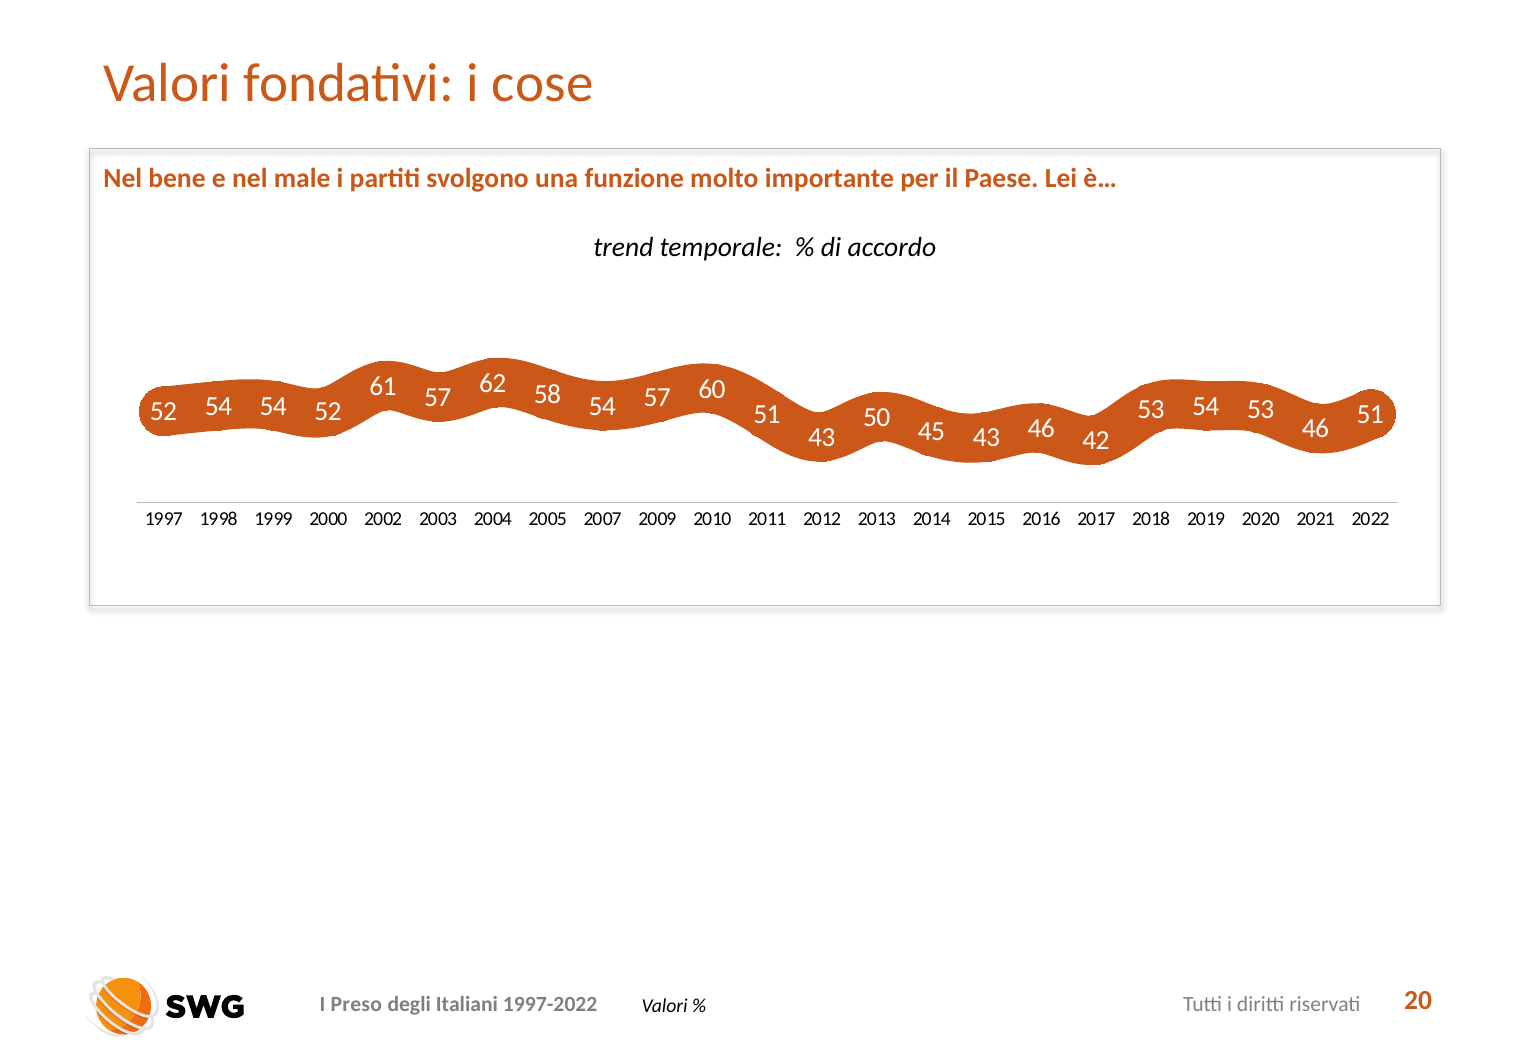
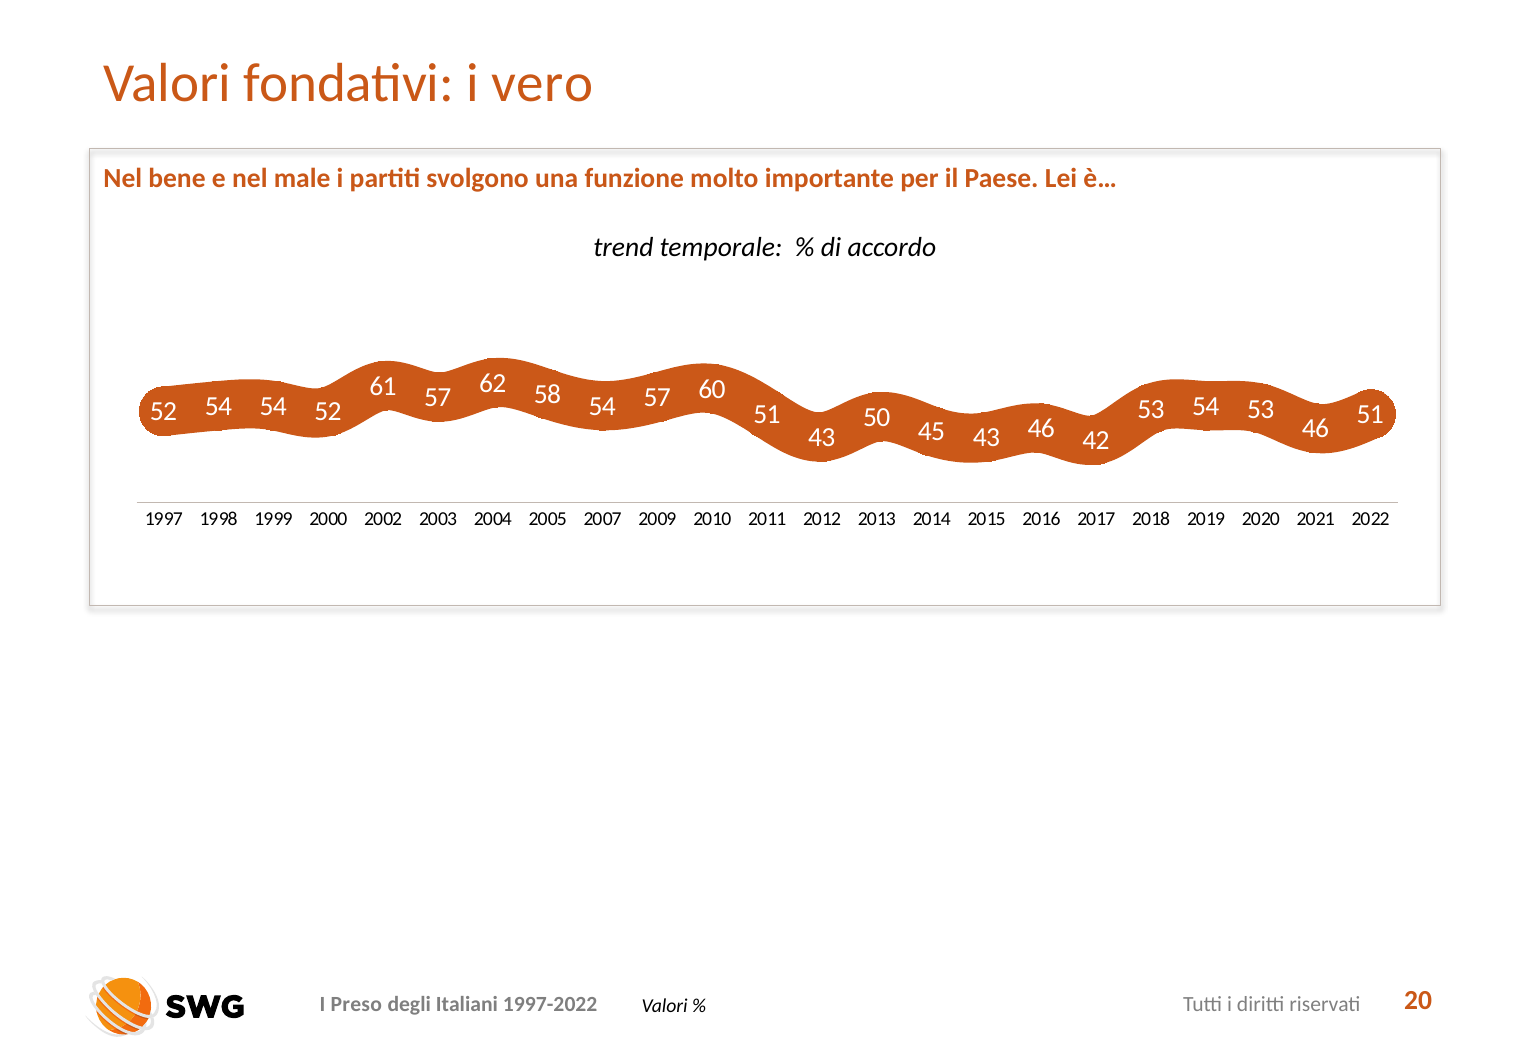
cose: cose -> vero (543, 84)
